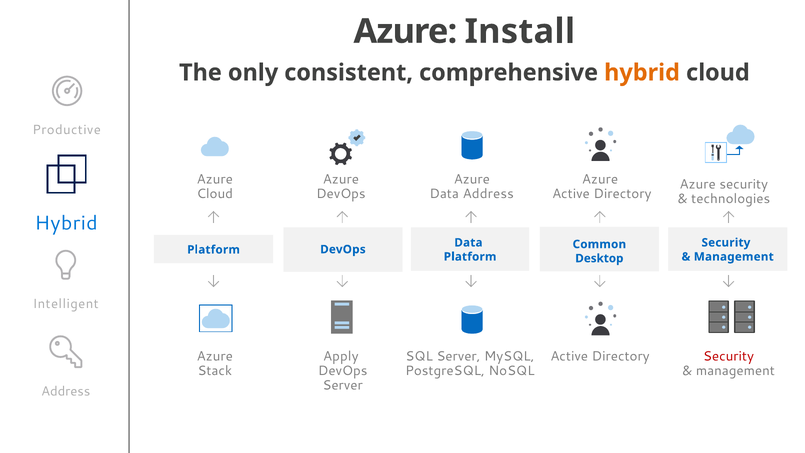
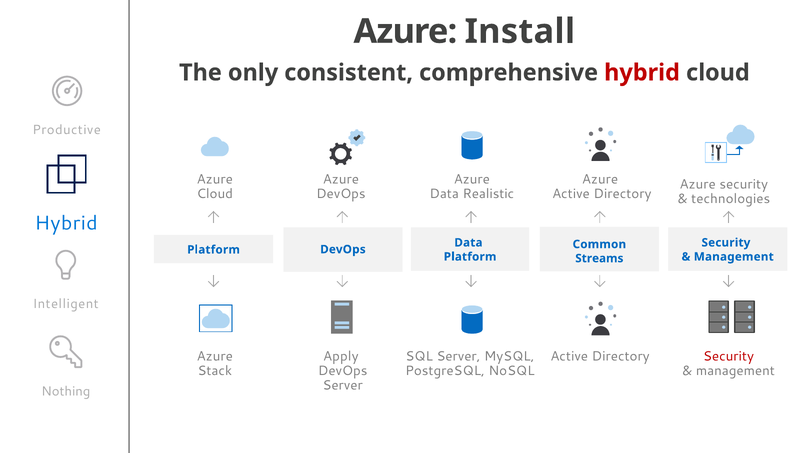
hybrid colour: orange -> red (642, 73)
Data Address: Address -> Realistic (488, 194)
Desktop: Desktop -> Streams (599, 258)
Address: Address -> Nothing (66, 391)
